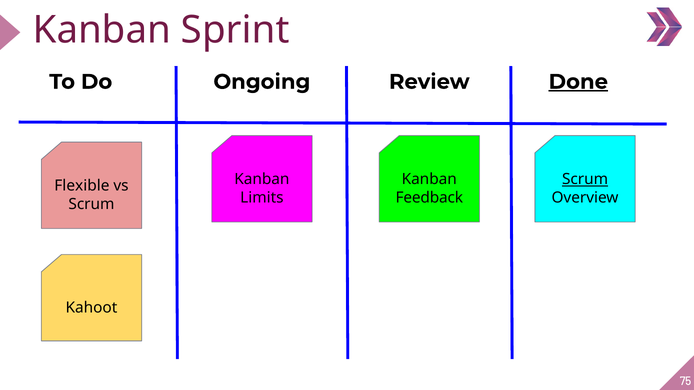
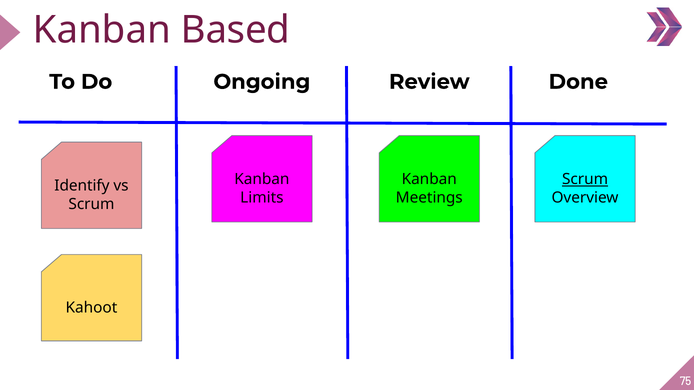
Sprint: Sprint -> Based (236, 30)
Done underline: present -> none (578, 82)
Flexible: Flexible -> Identify (82, 186)
Feedback: Feedback -> Meetings (429, 198)
